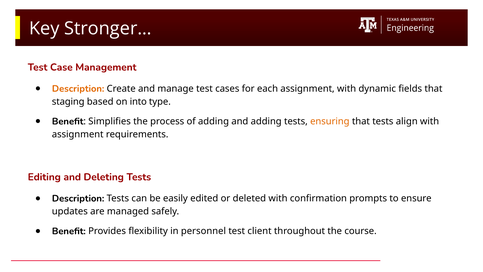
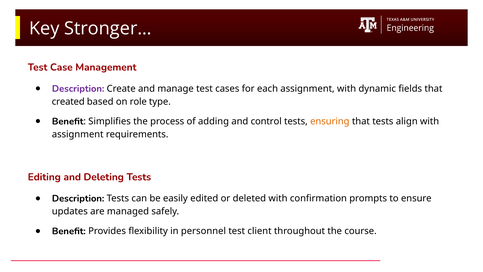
Description colour: orange -> purple (78, 89)
staging: staging -> created (68, 102)
into: into -> role (138, 102)
and adding: adding -> control (266, 121)
